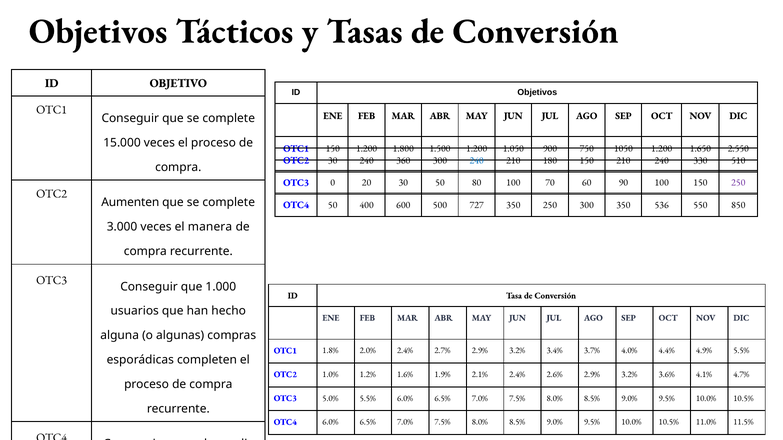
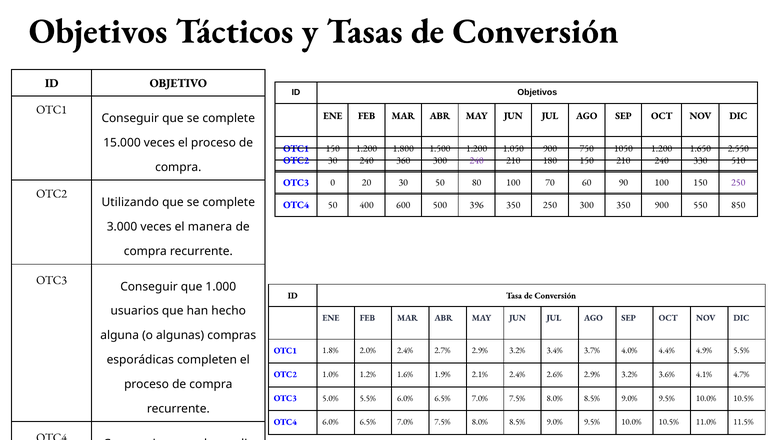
240 colour: blue -> purple (477, 160)
Aumenten: Aumenten -> Utilizando (130, 203)
727: 727 -> 396 (477, 205)
350 536: 536 -> 900 (662, 205)
